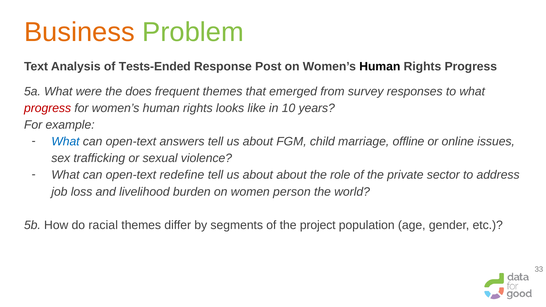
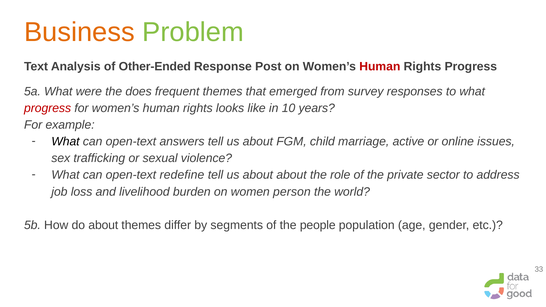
Tests-Ended: Tests-Ended -> Other-Ended (155, 66)
Human colour: black -> red (380, 66)
What colour: blue -> black (65, 142)
offline: offline -> active (408, 142)
do racial: racial -> about (103, 225)
project: project -> people (318, 225)
